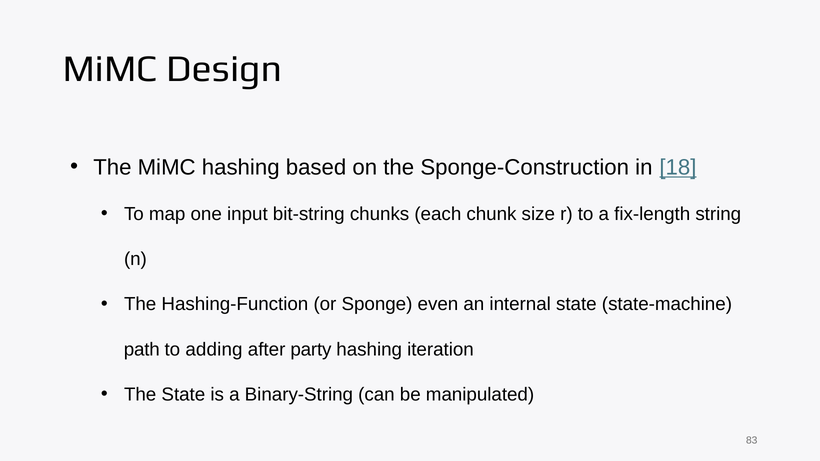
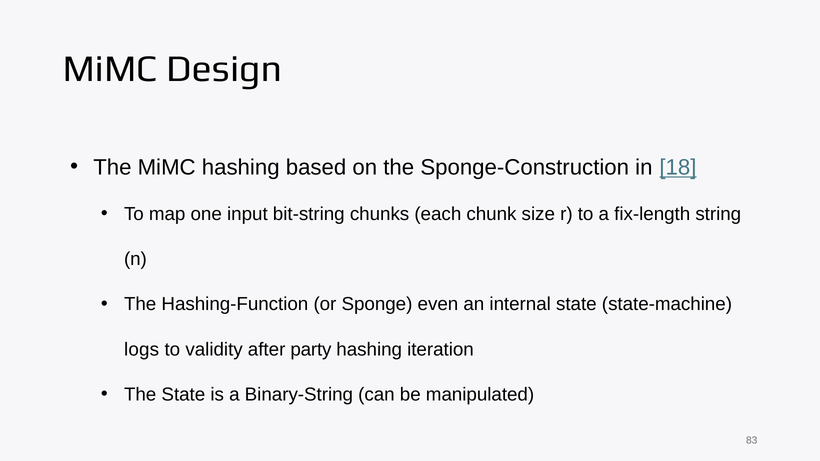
path: path -> logs (142, 350)
adding: adding -> validity (214, 350)
